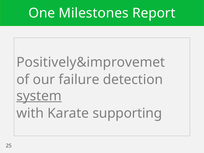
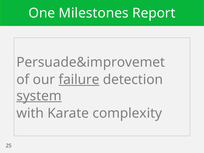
Positively&improvemet: Positively&improvemet -> Persuade&improvemet (91, 62)
failure underline: none -> present (79, 80)
supporting: supporting -> complexity (127, 113)
